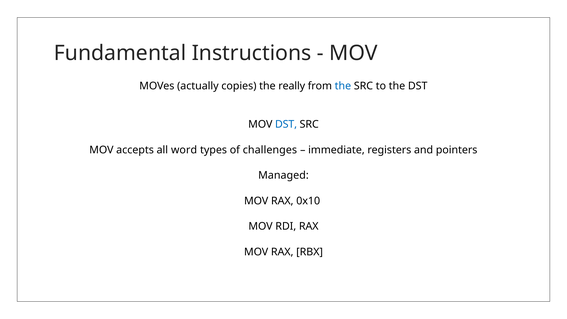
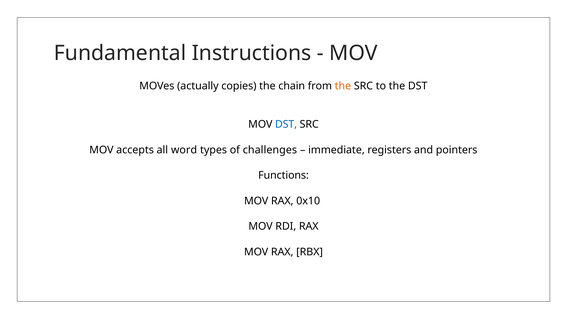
really: really -> chain (292, 86)
the colour: blue -> orange (343, 86)
Managed: Managed -> Functions (284, 175)
